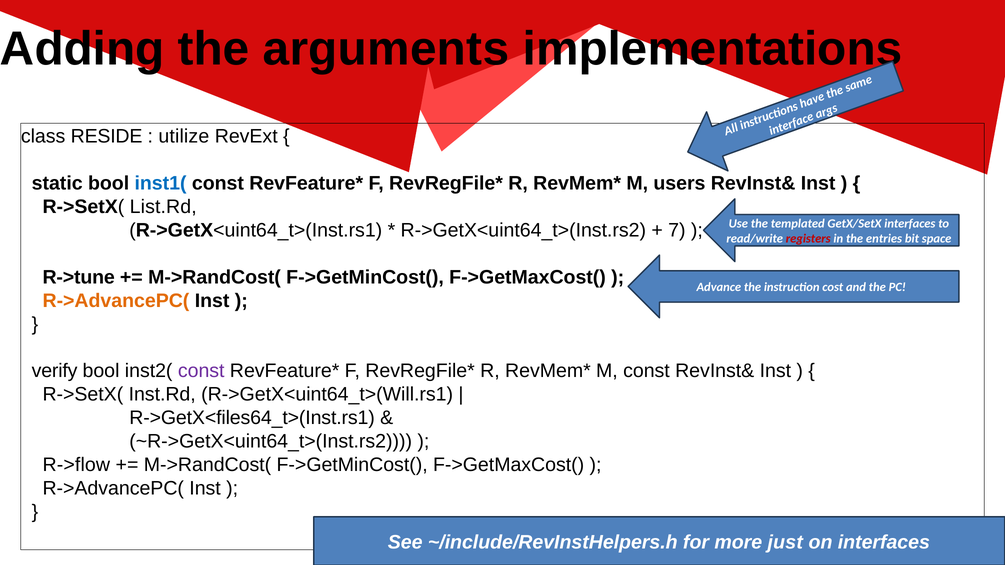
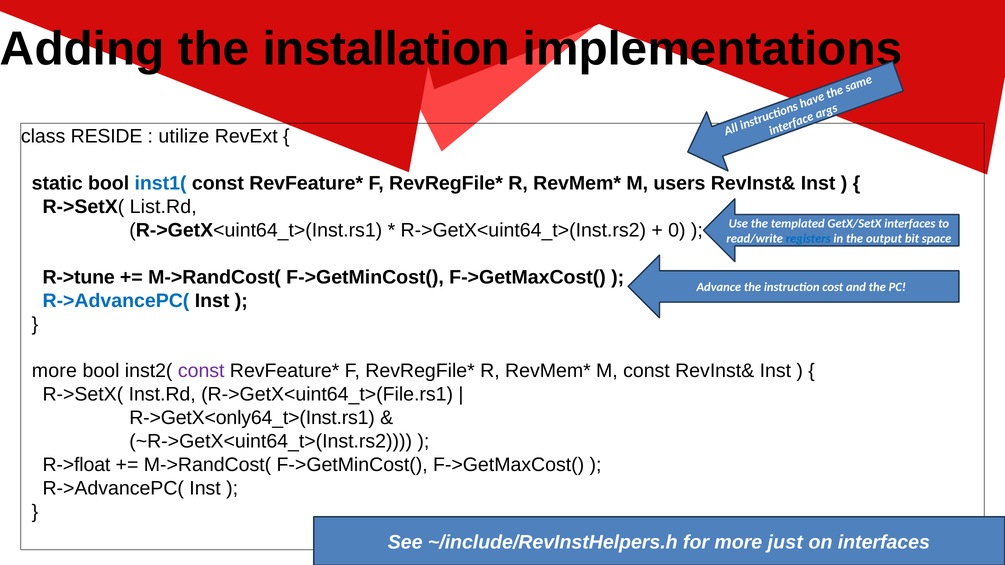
arguments: arguments -> installation (386, 49)
7: 7 -> 0 (677, 230)
registers colour: red -> blue (808, 239)
entries: entries -> output (884, 239)
R->AdvancePC( colour: orange -> blue (116, 301)
verify: verify -> more (54, 371)
R->GetX<uint64_t>(Will.rs1: R->GetX<uint64_t>(Will.rs1 -> R->GetX<uint64_t>(File.rs1 (327, 395)
R->GetX<files64_t>(Inst.rs1: R->GetX<files64_t>(Inst.rs1 -> R->GetX<only64_t>(Inst.rs1 (252, 418)
R->flow: R->flow -> R->float (76, 465)
